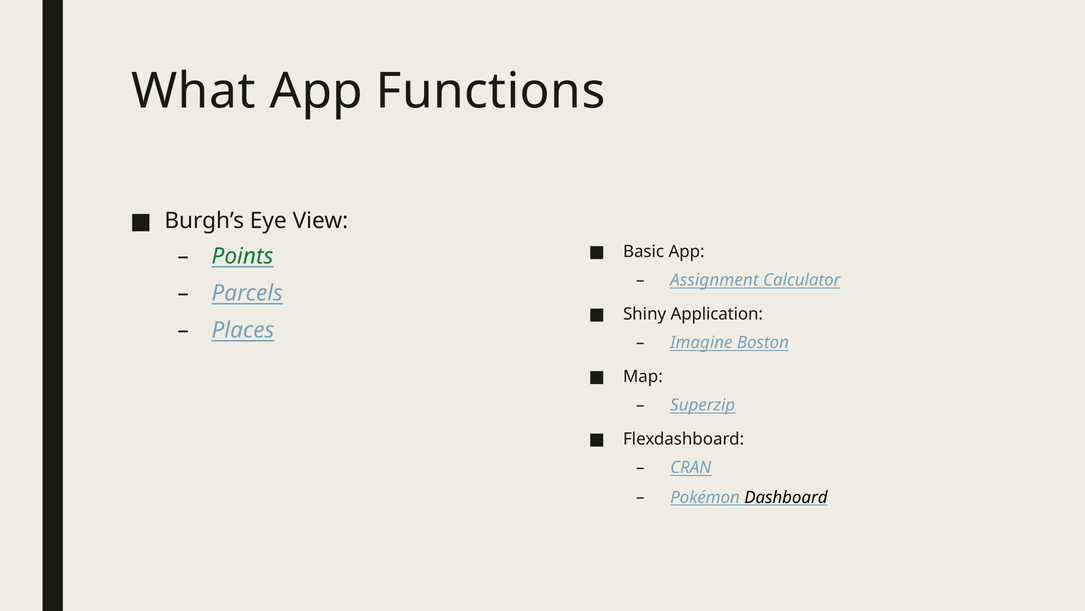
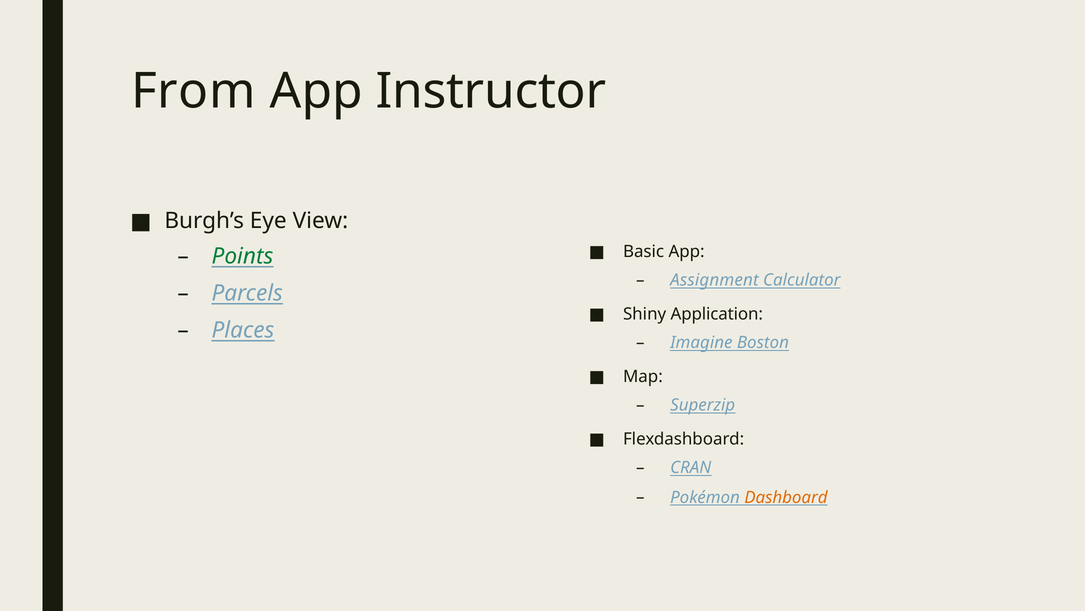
What: What -> From (193, 91)
Functions: Functions -> Instructor (491, 91)
Dashboard colour: black -> orange (786, 497)
